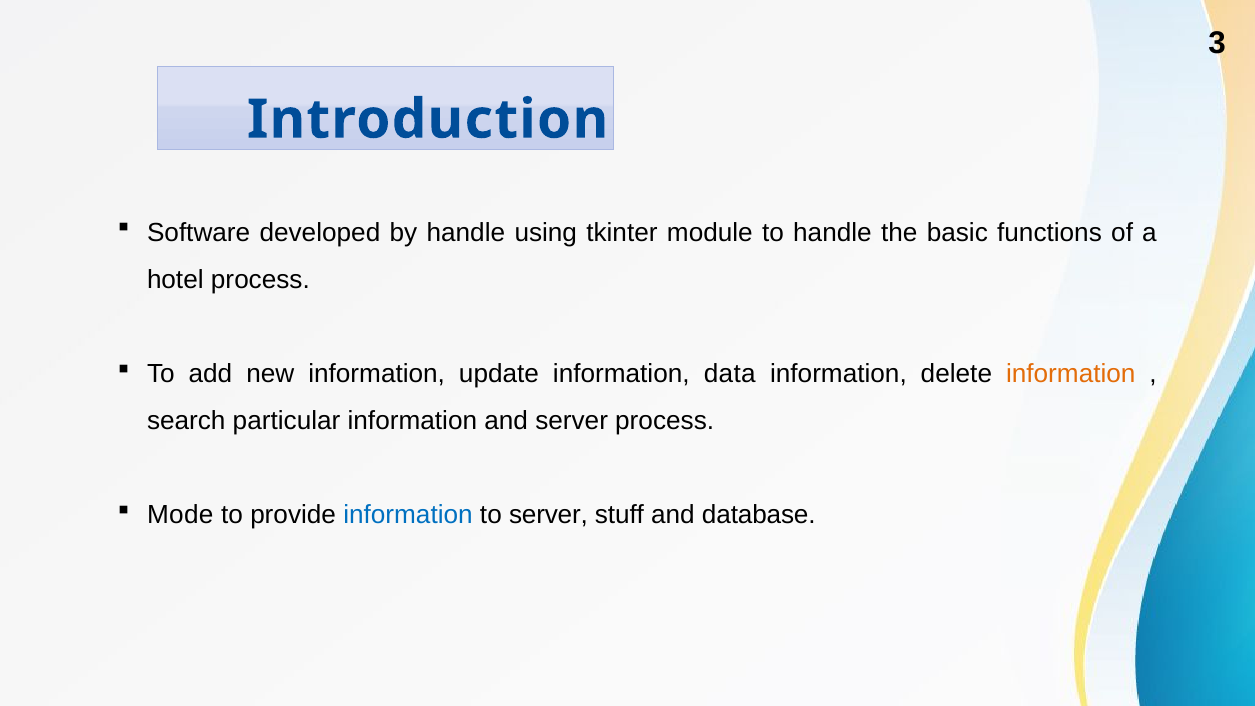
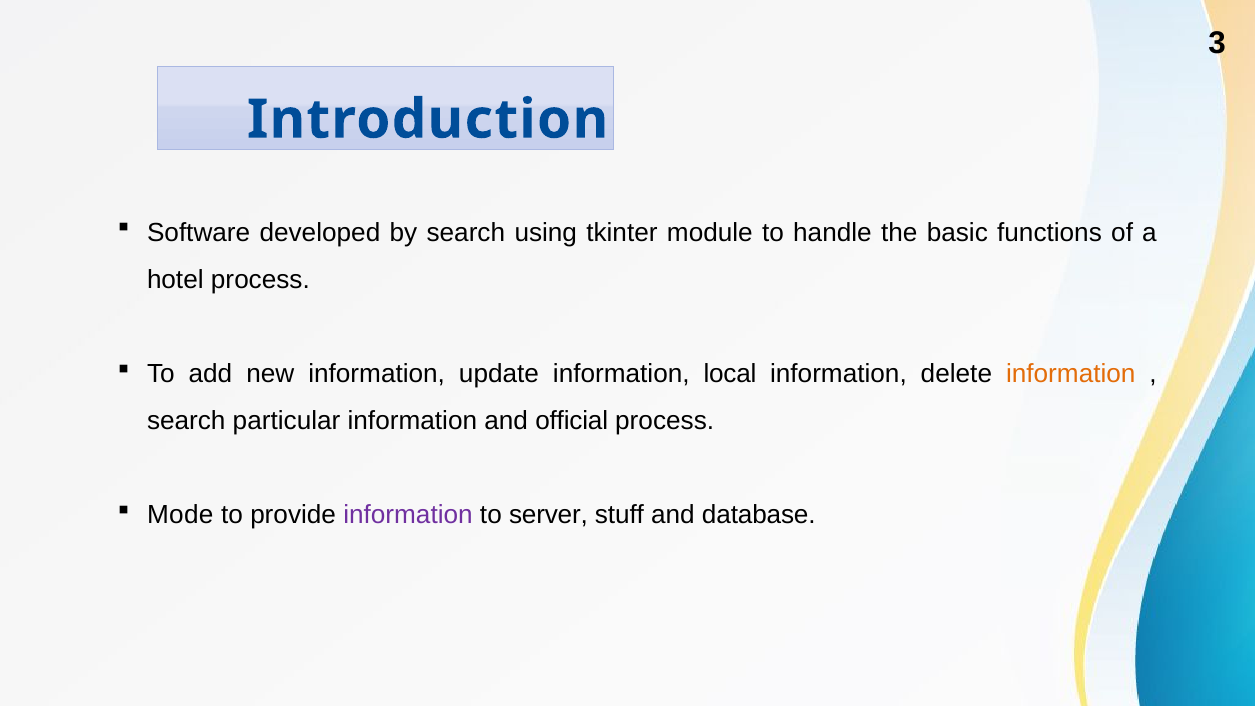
by handle: handle -> search (466, 232)
data: data -> local (730, 374)
and server: server -> official (572, 421)
information colour: blue -> purple (408, 515)
